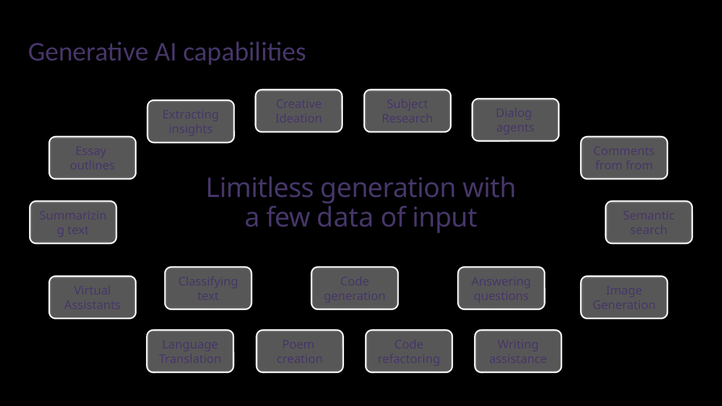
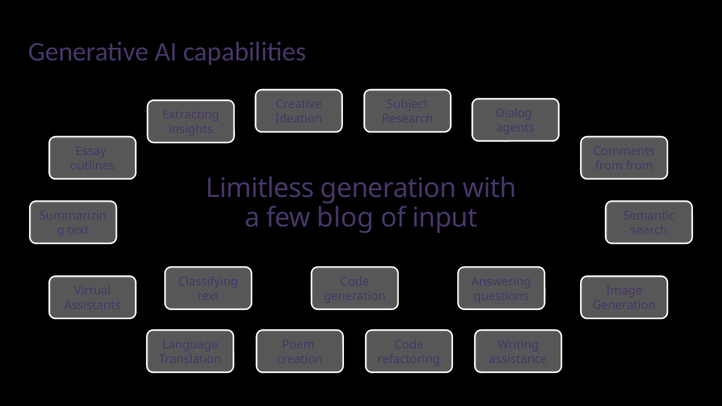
data: data -> blog (345, 218)
